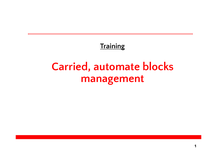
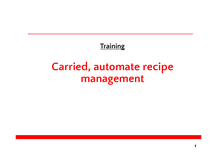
blocks: blocks -> recipe (158, 67)
